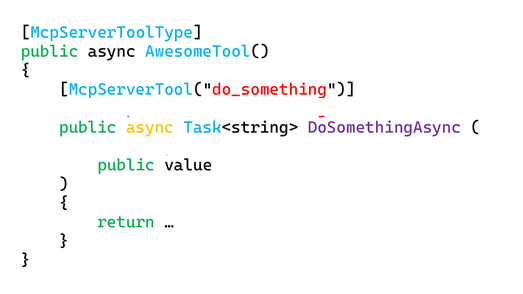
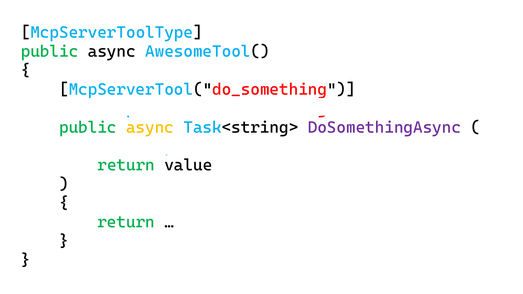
public: public -> return (126, 165)
